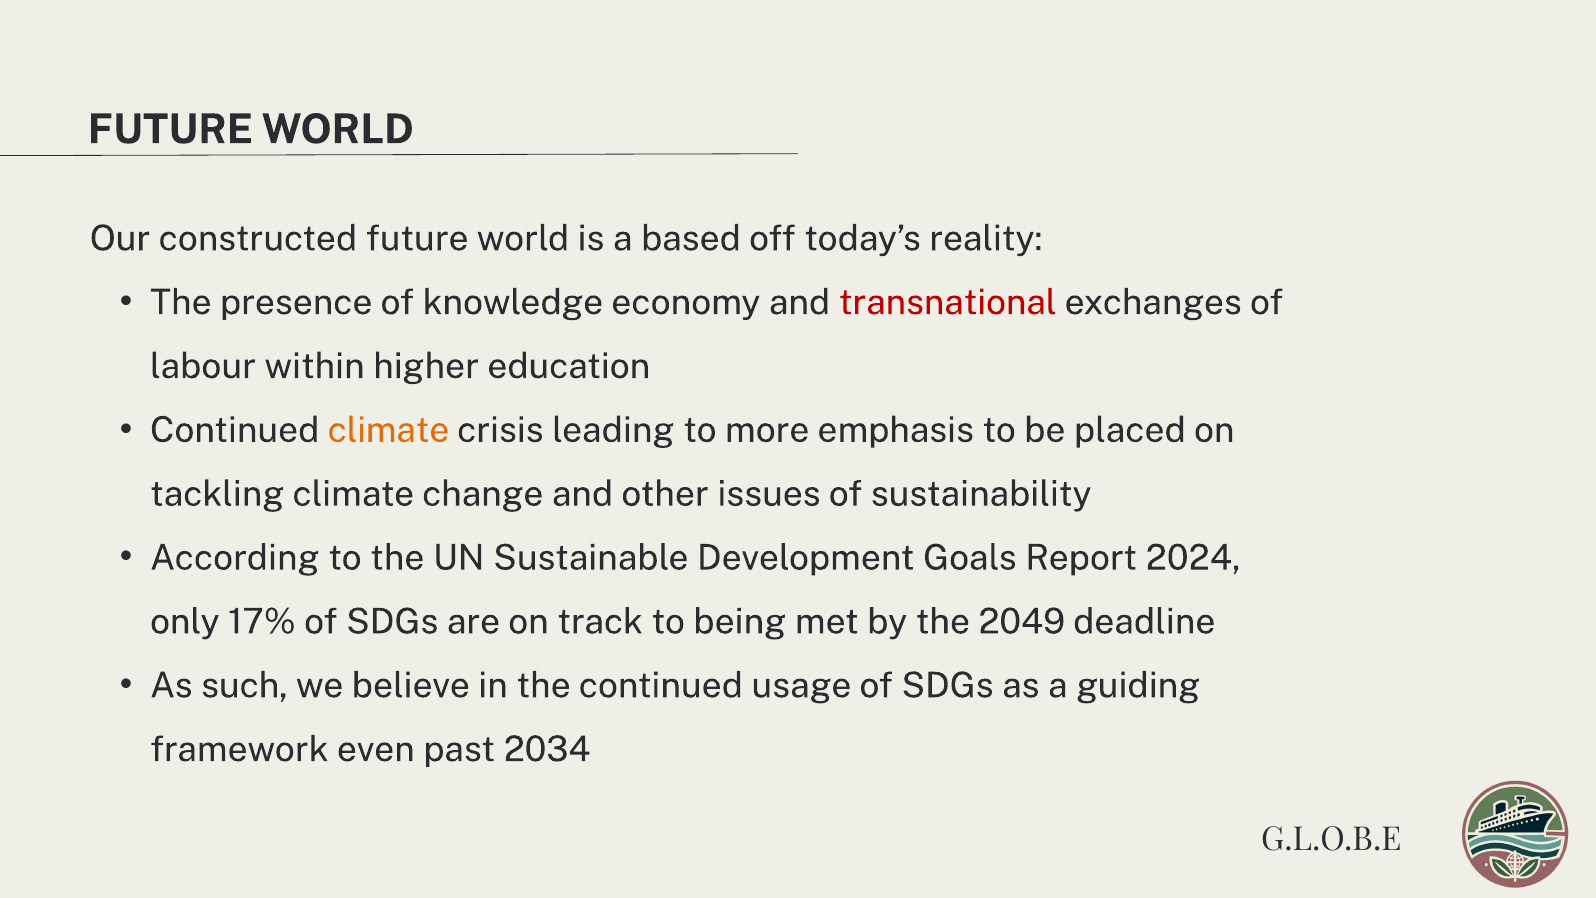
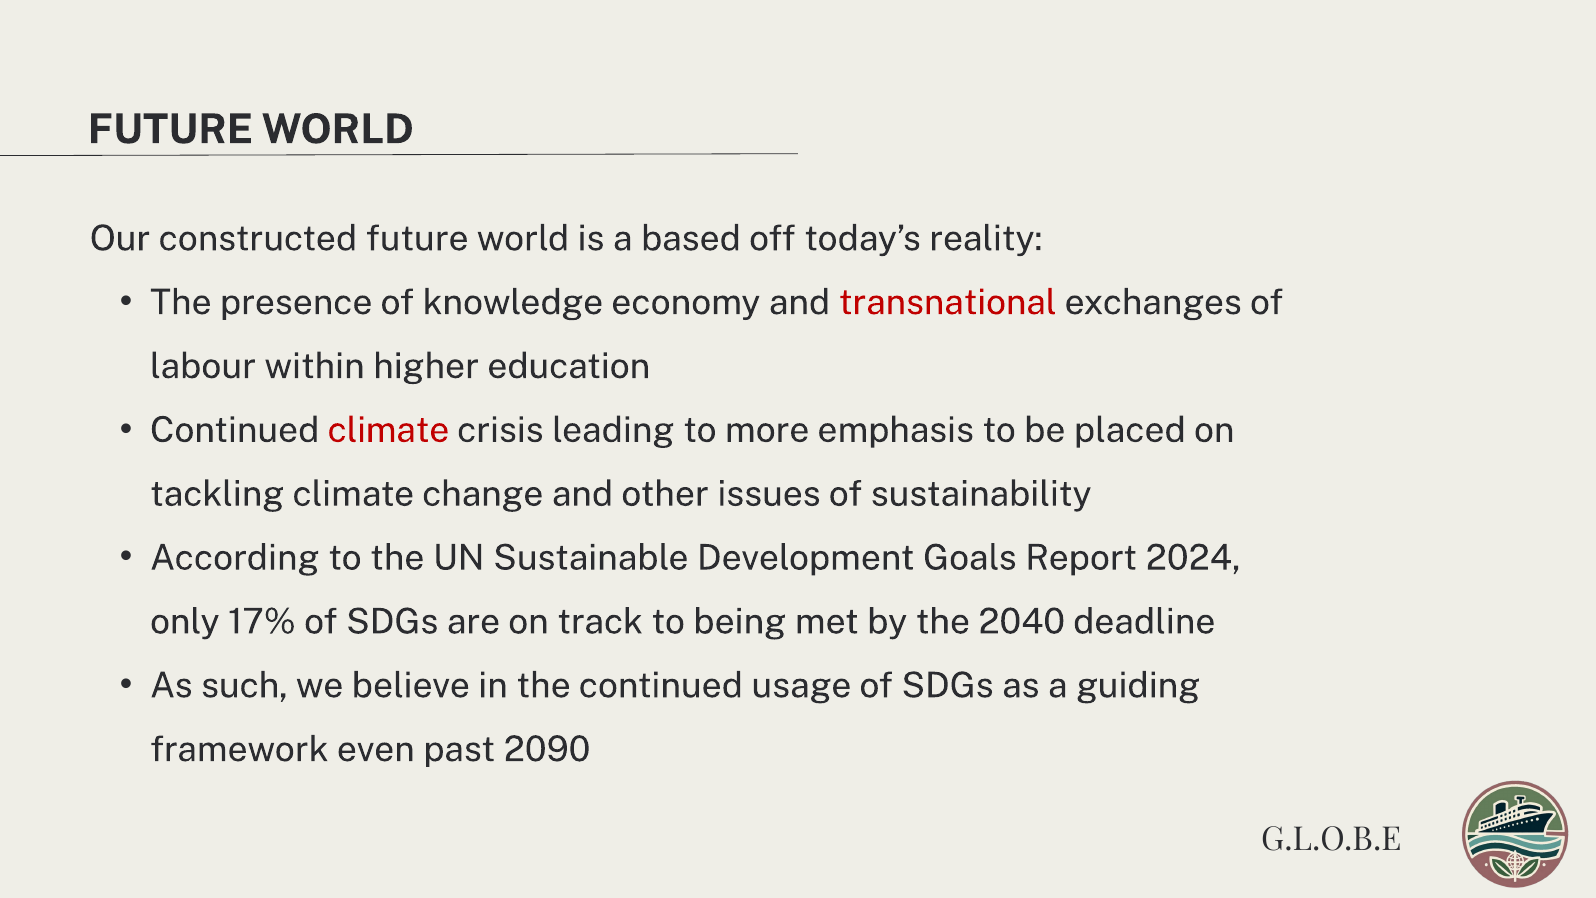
climate colour: orange -> red (388, 430)
2049: 2049 -> 2040 (1022, 622)
2034: 2034 -> 2090 (547, 749)
